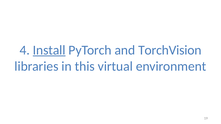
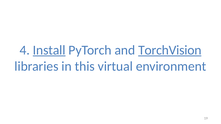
TorchVision underline: none -> present (170, 50)
